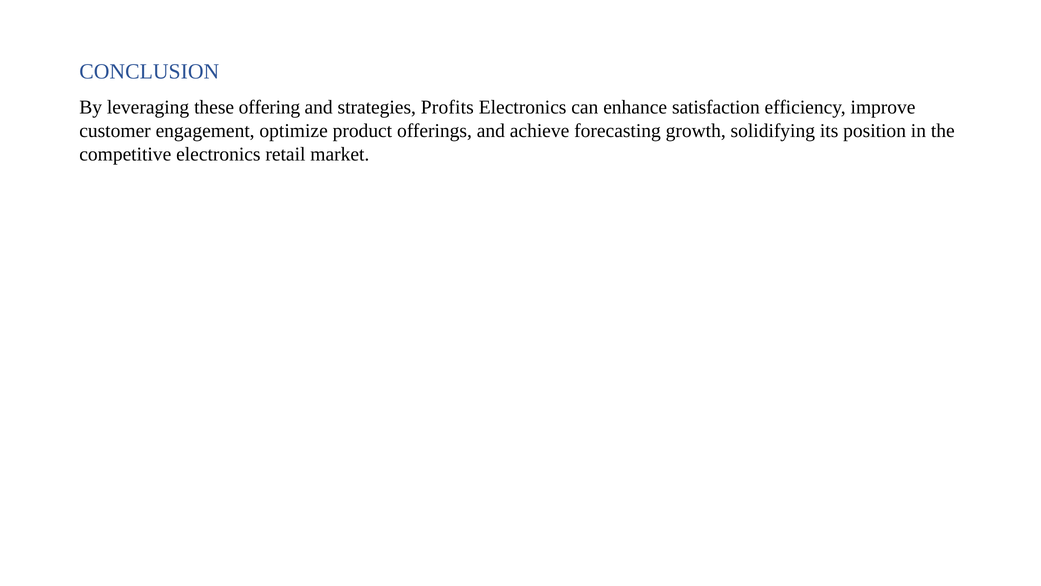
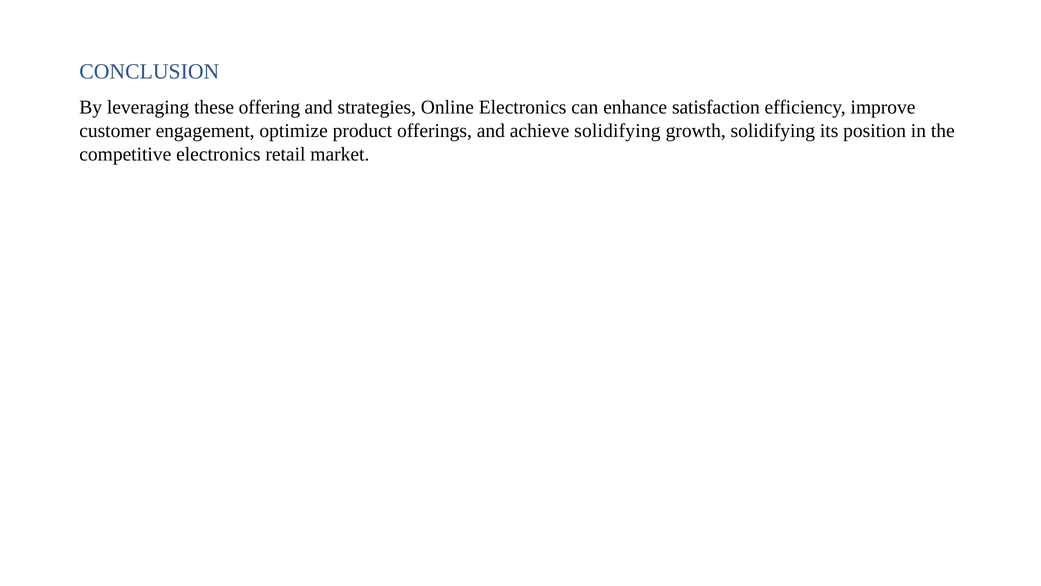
Profits: Profits -> Online (447, 107)
achieve forecasting: forecasting -> solidifying (617, 131)
